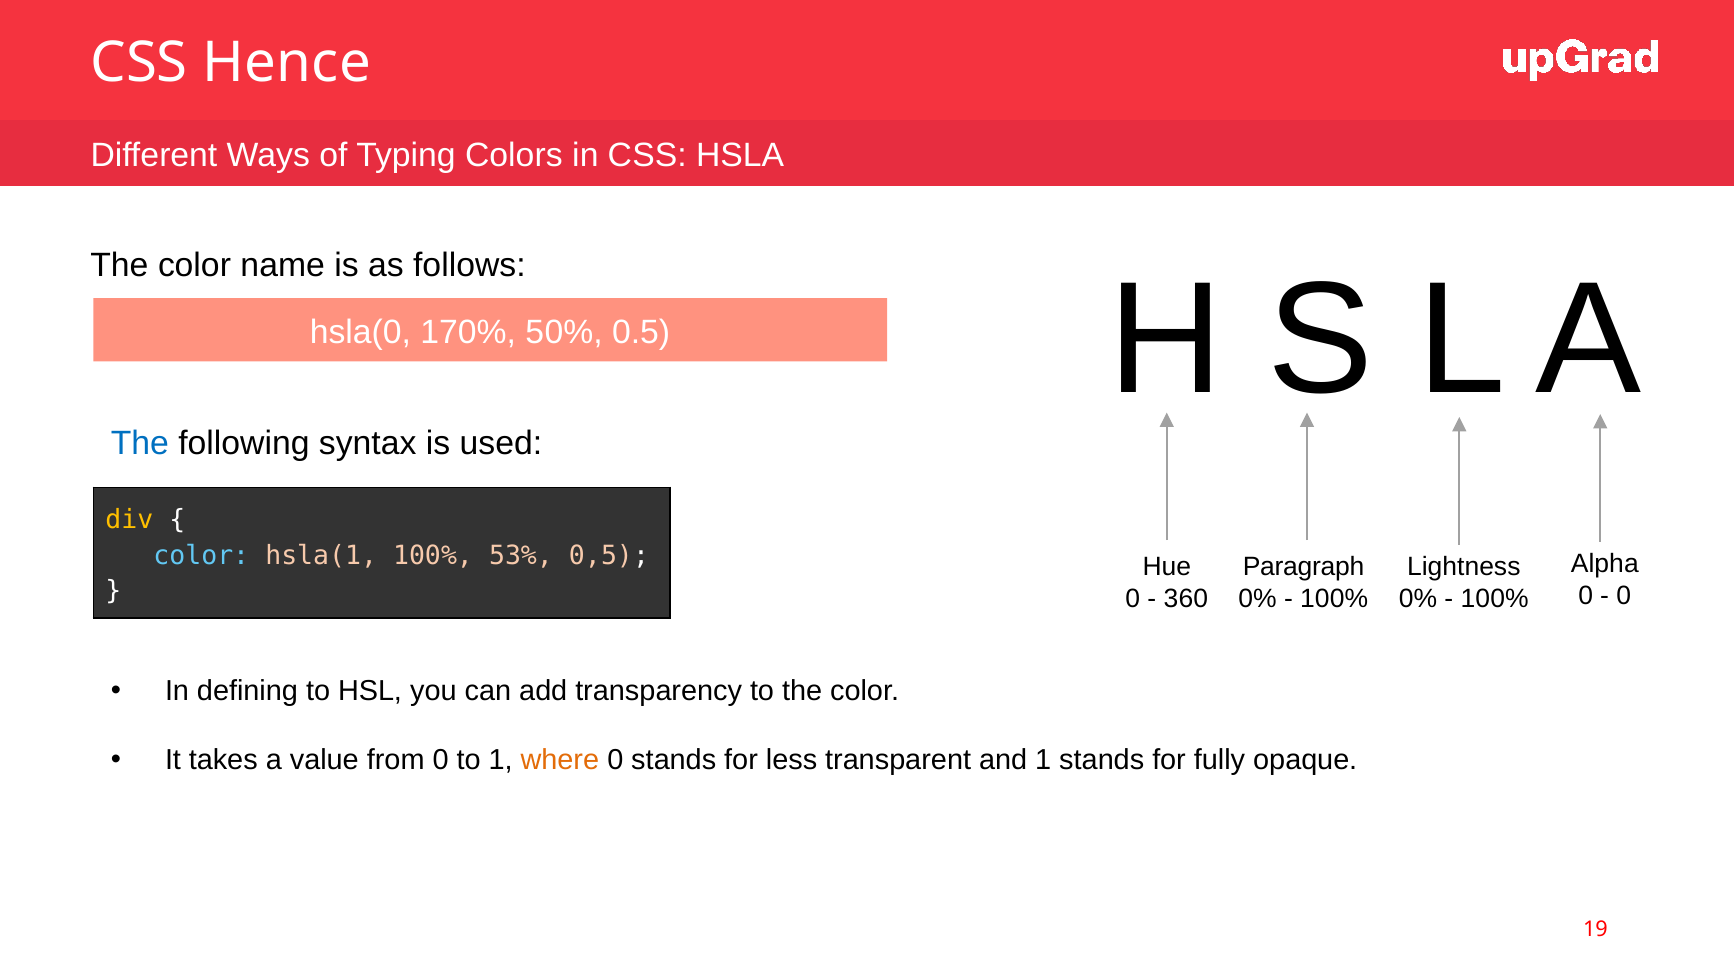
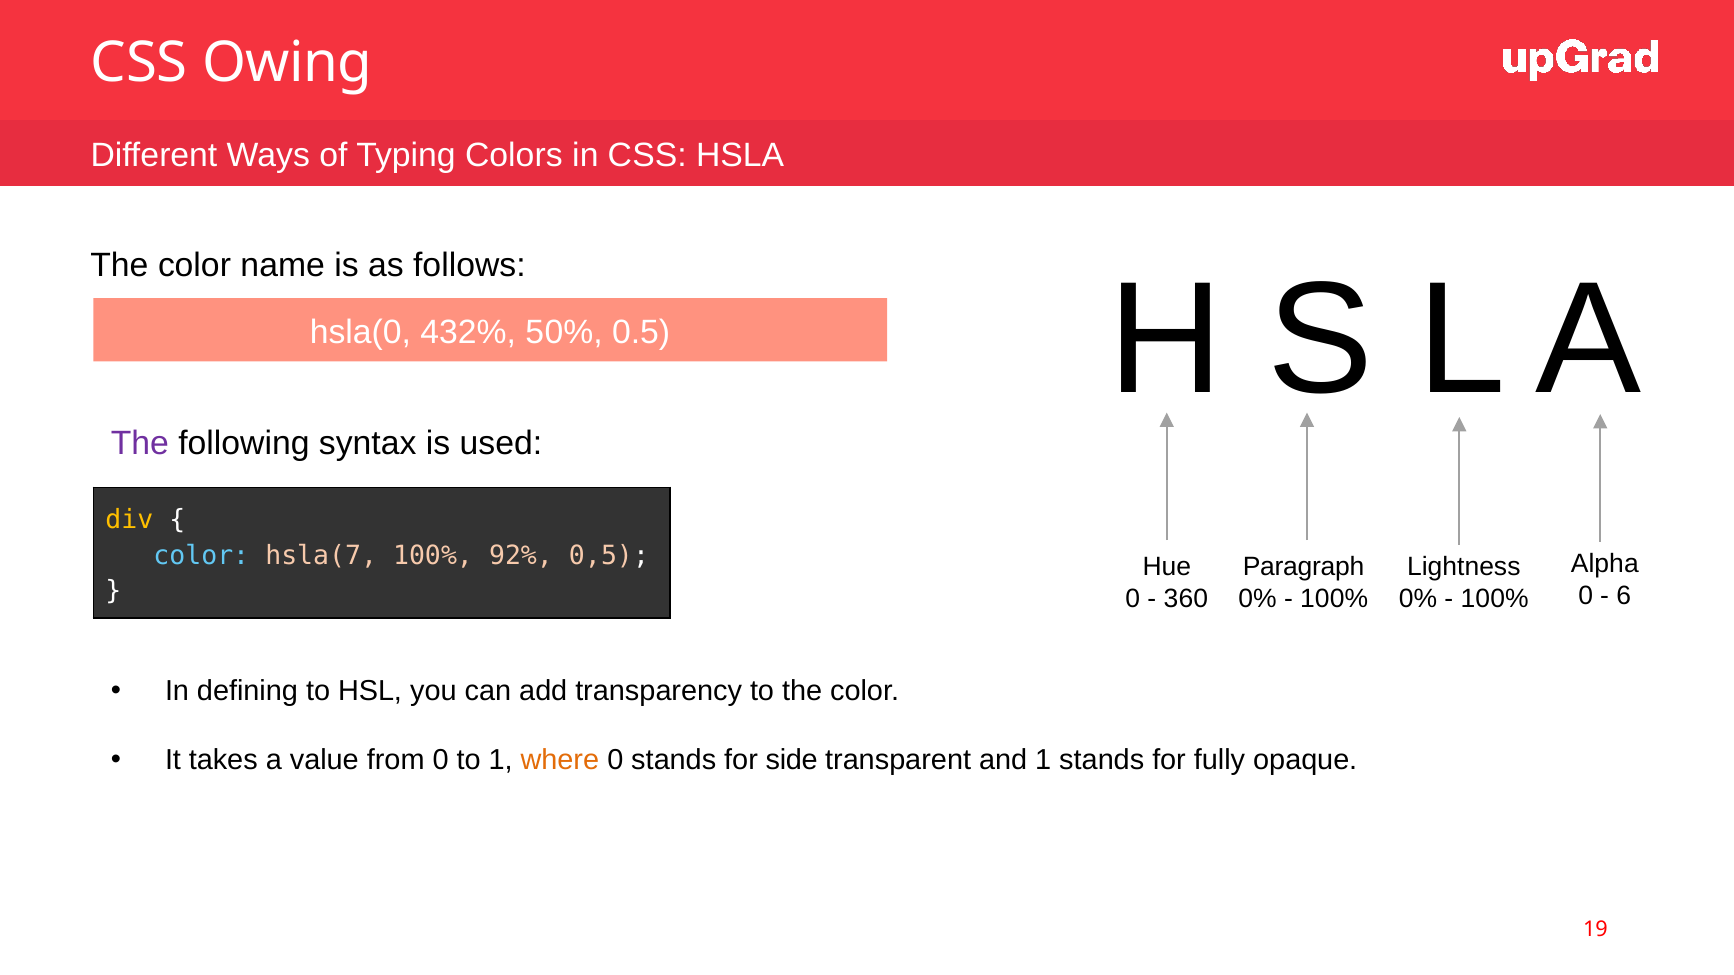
Hence: Hence -> Owing (287, 63)
170%: 170% -> 432% (468, 332)
The colour: blue -> purple (140, 444)
hsla(1: hsla(1 -> hsla(7 (321, 556)
53%: 53% -> 92% (521, 556)
0: 0 -> 6 (1624, 596)
less: less -> side (792, 761)
